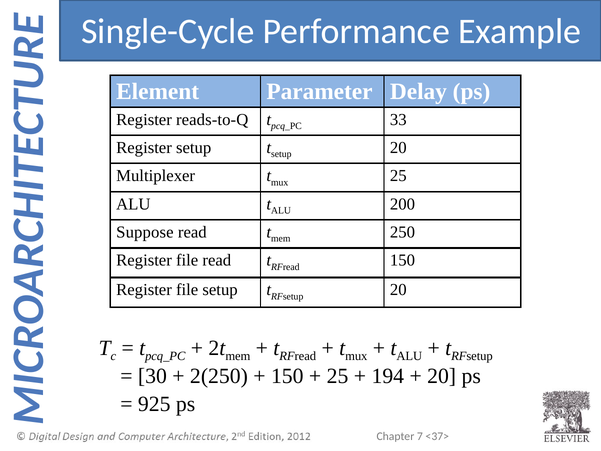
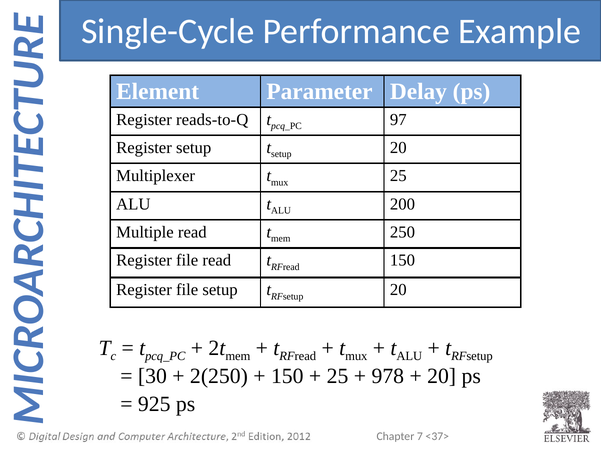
33: 33 -> 97 (398, 119)
Suppose: Suppose -> Multiple (145, 232)
194: 194 -> 978 (388, 376)
